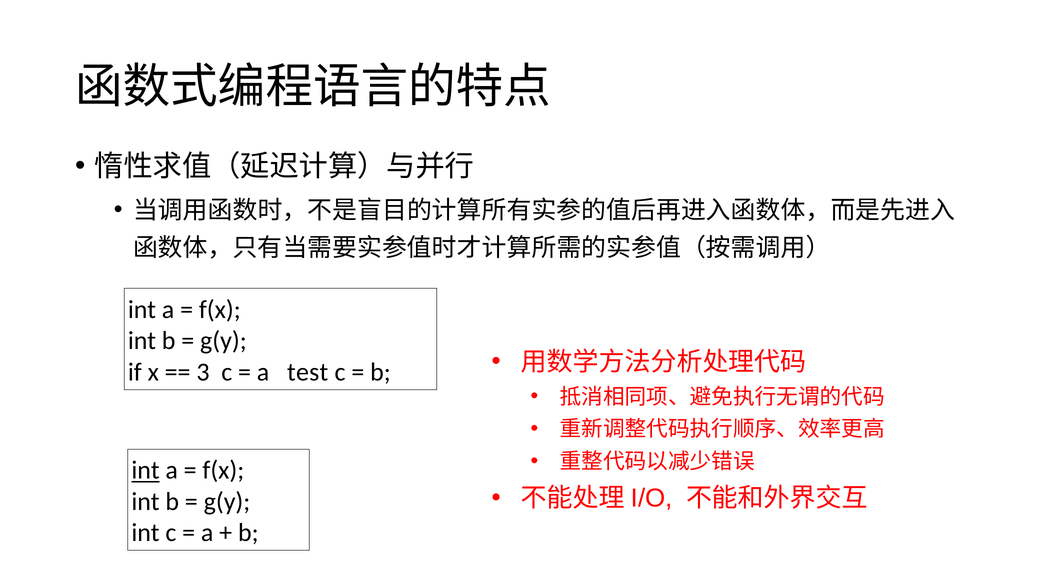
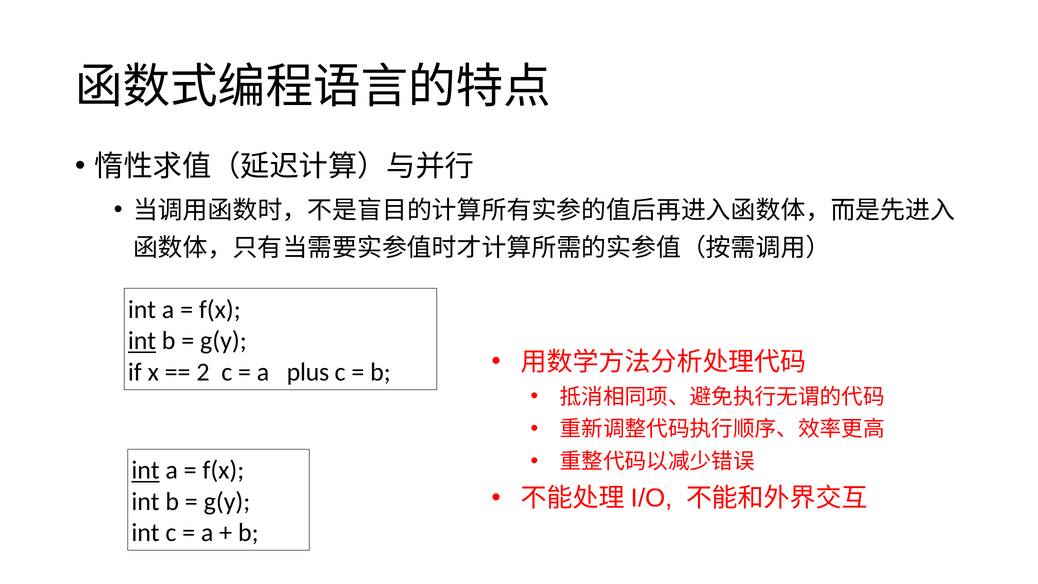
int underline: none -> present (142, 341)
3: 3 -> 2 (203, 372)
test: test -> plus (308, 372)
